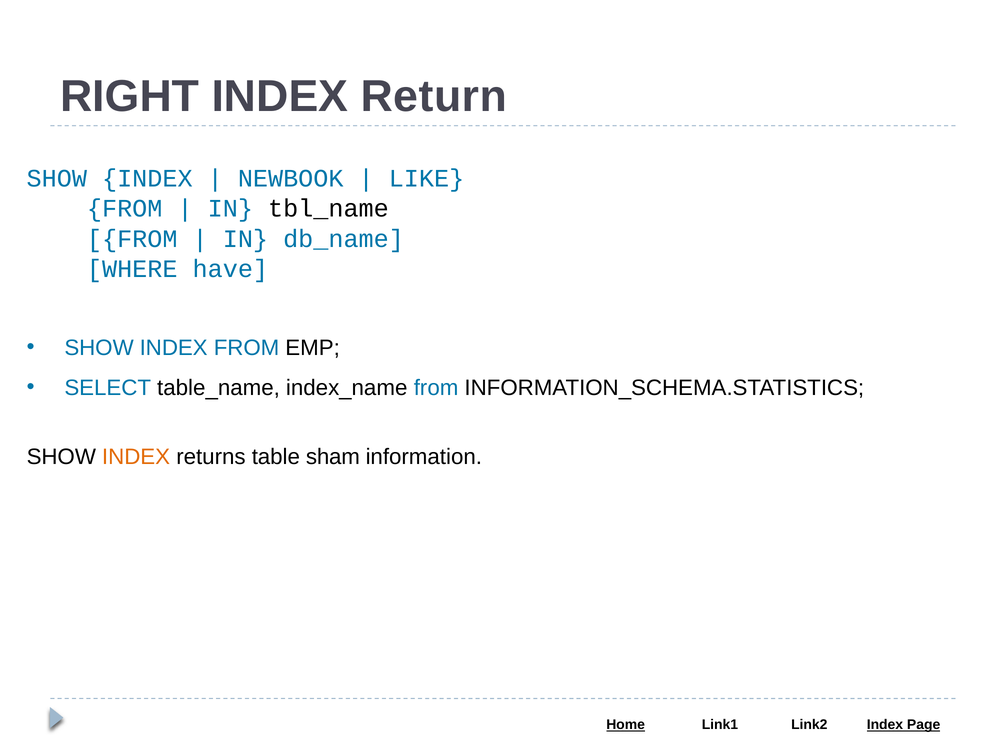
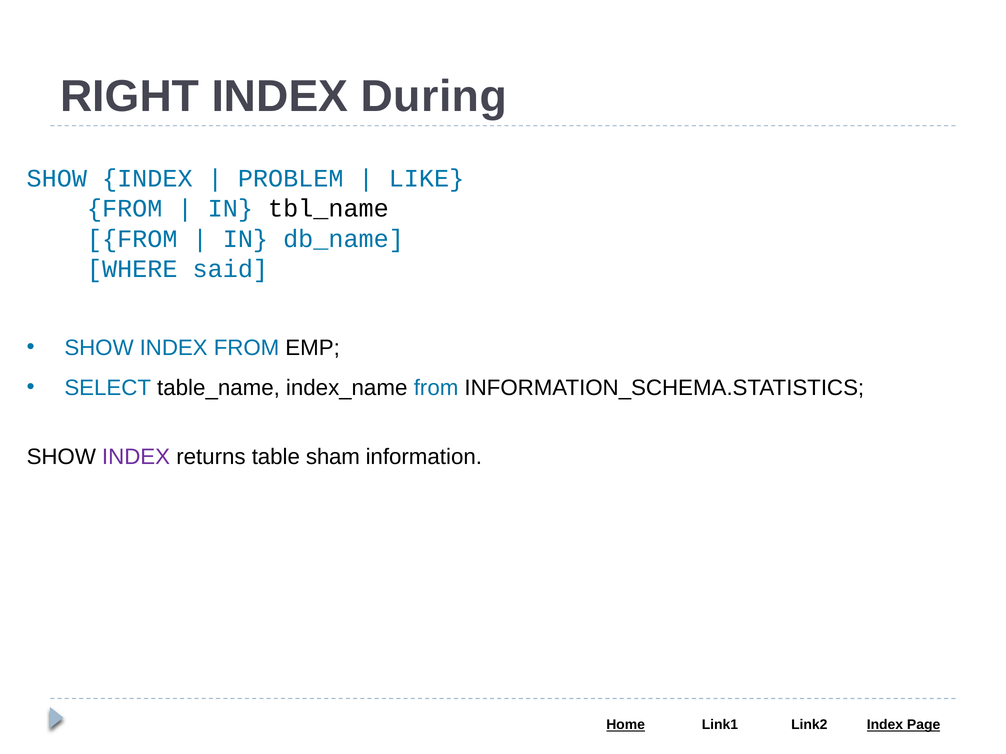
Return: Return -> During (434, 96)
NEWBOOK: NEWBOOK -> PROBLEM (291, 179)
have: have -> said (230, 269)
INDEX colour: orange -> purple (136, 457)
